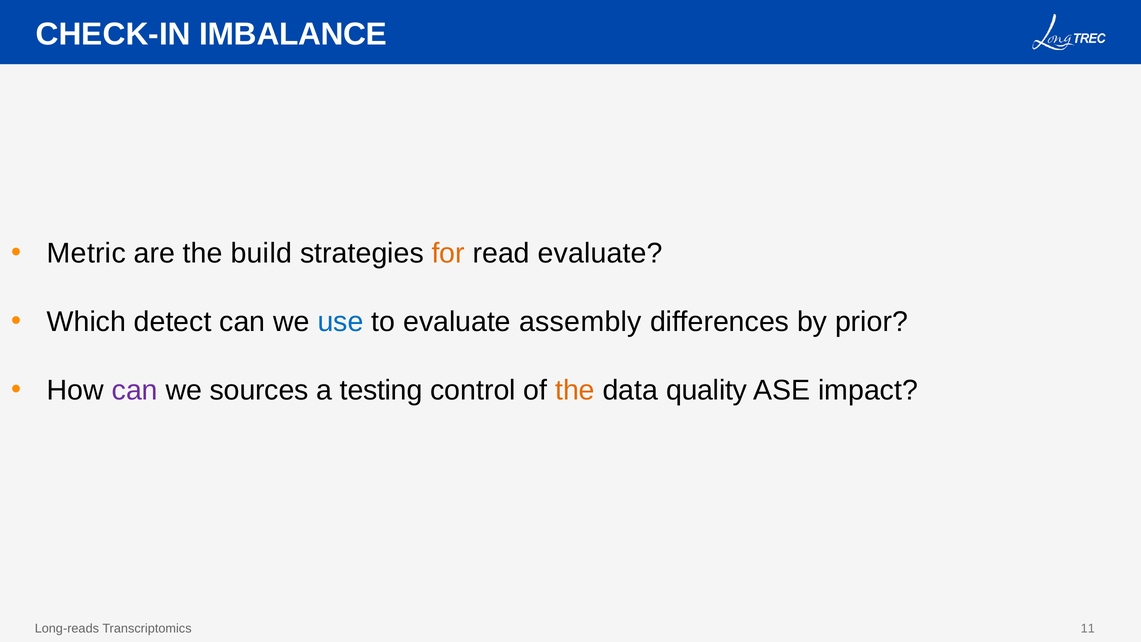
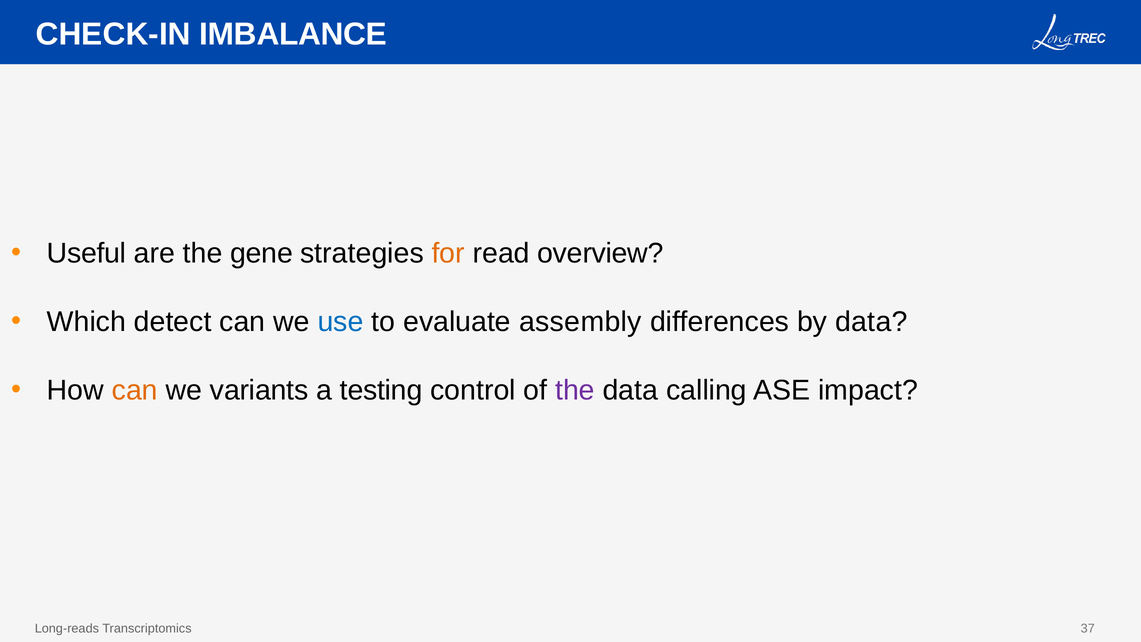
Metric: Metric -> Useful (87, 253)
build: build -> gene (262, 253)
read evaluate: evaluate -> overview (600, 253)
by prior: prior -> data (871, 322)
can colour: purple -> orange (135, 390)
sources: sources -> variants (259, 390)
the colour: orange -> purple (575, 390)
quality: quality -> calling (706, 390)
11: 11 -> 37 (1088, 628)
